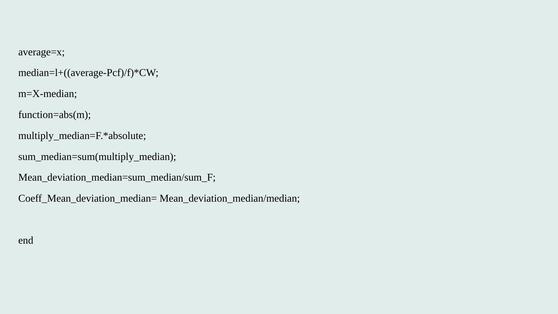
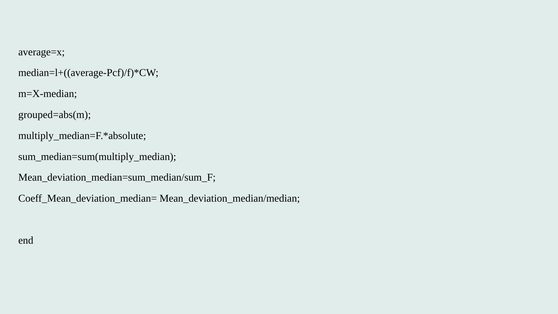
function=abs(m: function=abs(m -> grouped=abs(m (55, 115)
